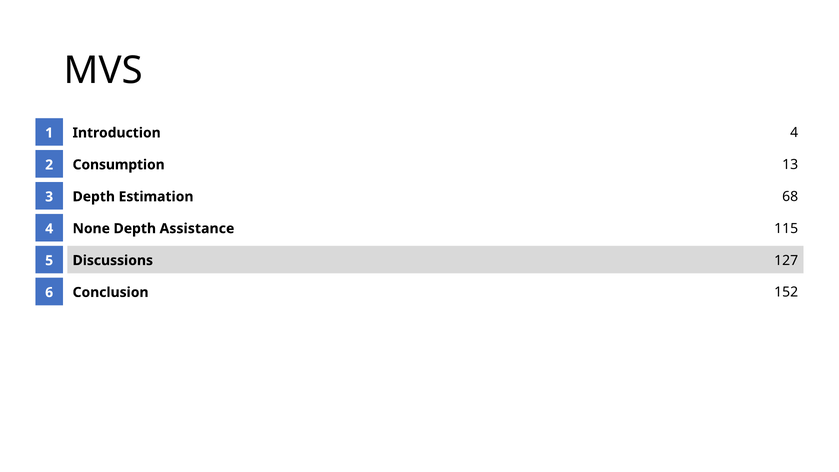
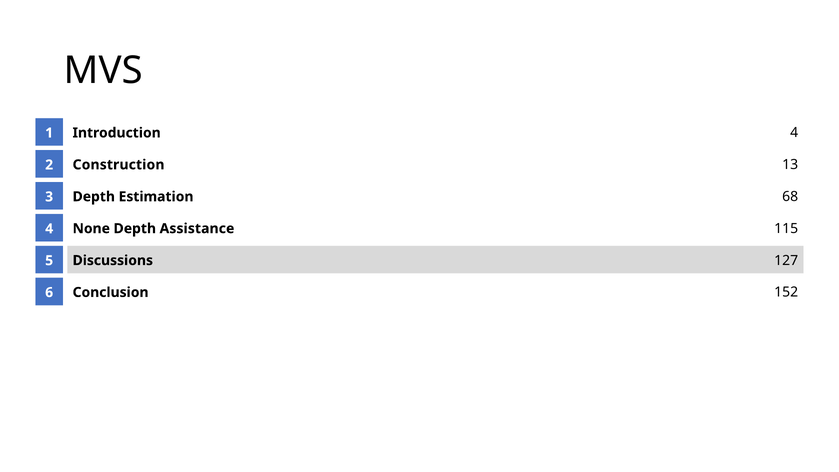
Consumption: Consumption -> Construction (119, 165)
